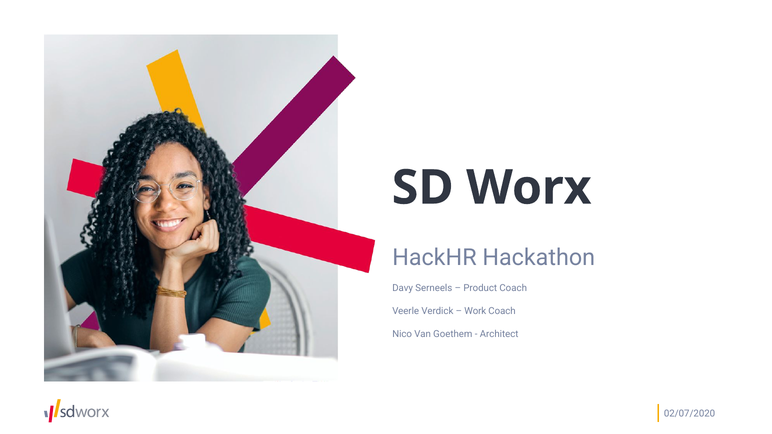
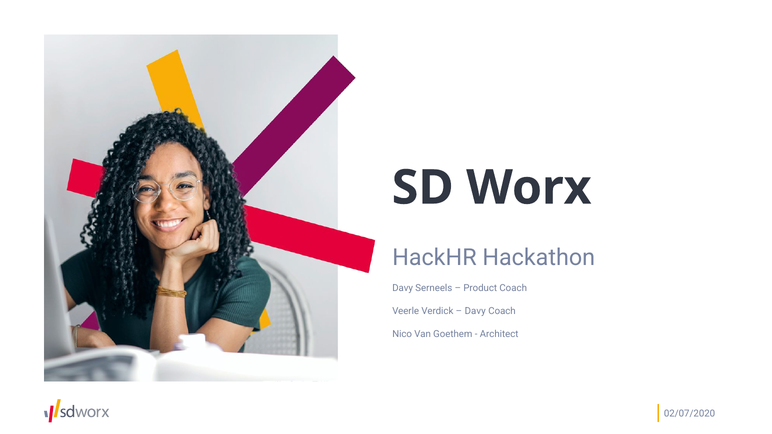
Work: Work -> Davy (475, 311)
